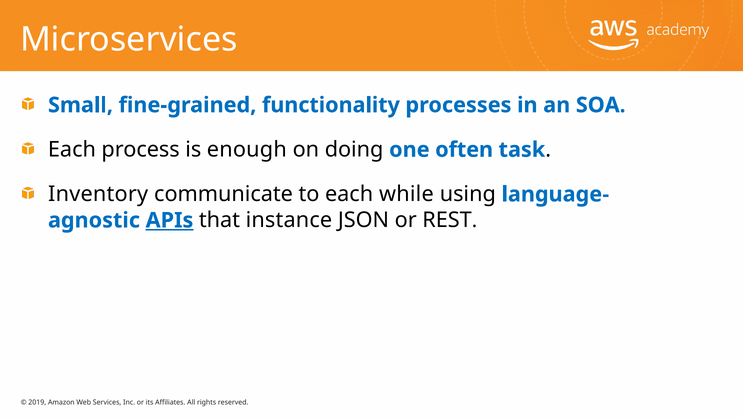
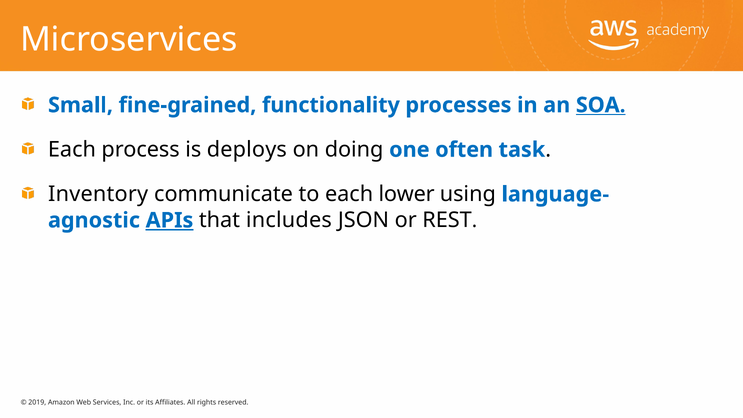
SOA underline: none -> present (601, 105)
enough: enough -> deploys (247, 150)
while: while -> lower (407, 194)
instance: instance -> includes (289, 220)
